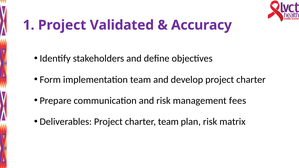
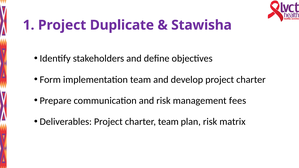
Validated: Validated -> Duplicate (122, 25)
Accuracy: Accuracy -> Stawisha (201, 25)
